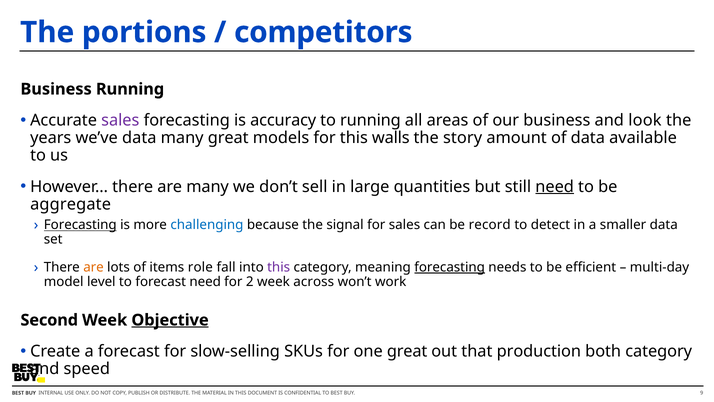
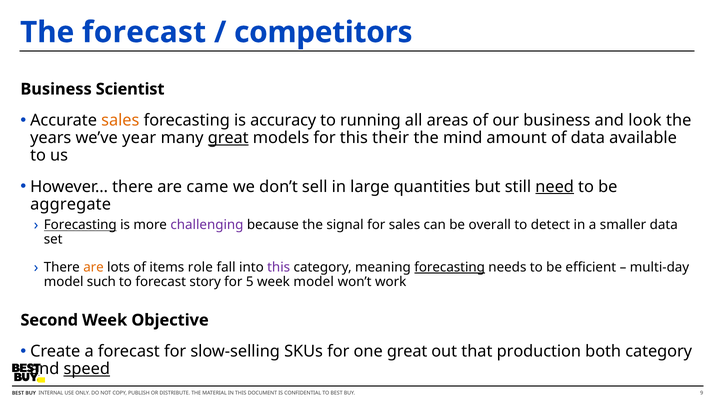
The portions: portions -> forecast (144, 32)
Business Running: Running -> Scientist (130, 89)
sales colour: purple -> orange (120, 120)
we’ve data: data -> year (139, 138)
great underline: none -> present (228, 138)
walls: walls -> their (391, 138)
story: story -> mind (463, 138)
are many: many -> came (207, 186)
challenging colour: blue -> purple (207, 225)
record: record -> overall (490, 225)
level: level -> such (101, 282)
forecast need: need -> story (205, 282)
2: 2 -> 5 (250, 282)
week across: across -> model (314, 282)
Objective underline: present -> none (170, 320)
speed underline: none -> present (87, 369)
